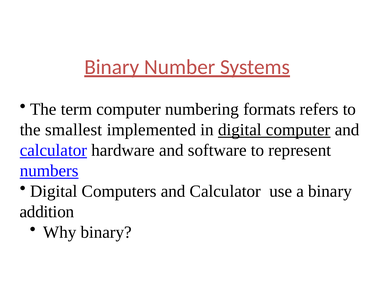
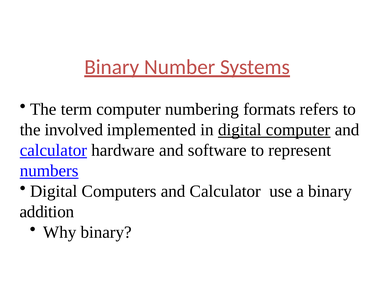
smallest: smallest -> involved (74, 130)
